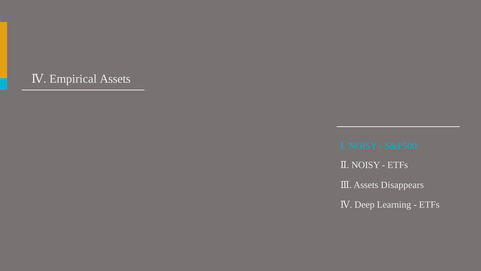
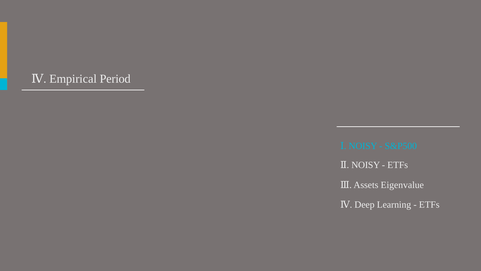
Empirical Assets: Assets -> Period (115, 79)
Disappears: Disappears -> Eigenvalue (402, 185)
